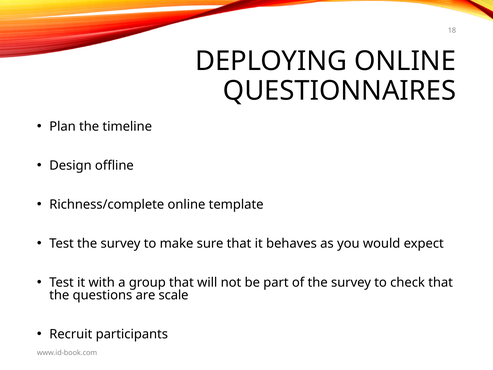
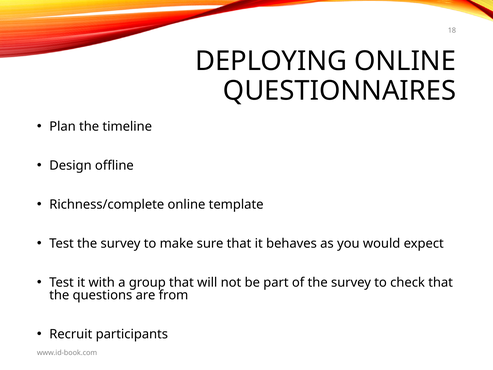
scale: scale -> from (174, 295)
